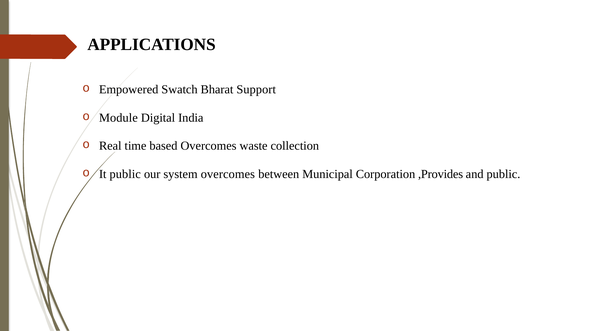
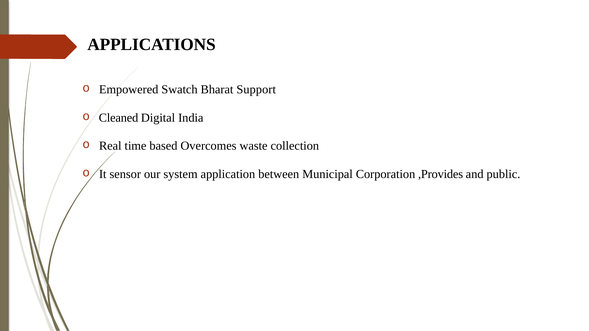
Module: Module -> Cleaned (119, 118)
It public: public -> sensor (125, 174)
system overcomes: overcomes -> application (228, 174)
